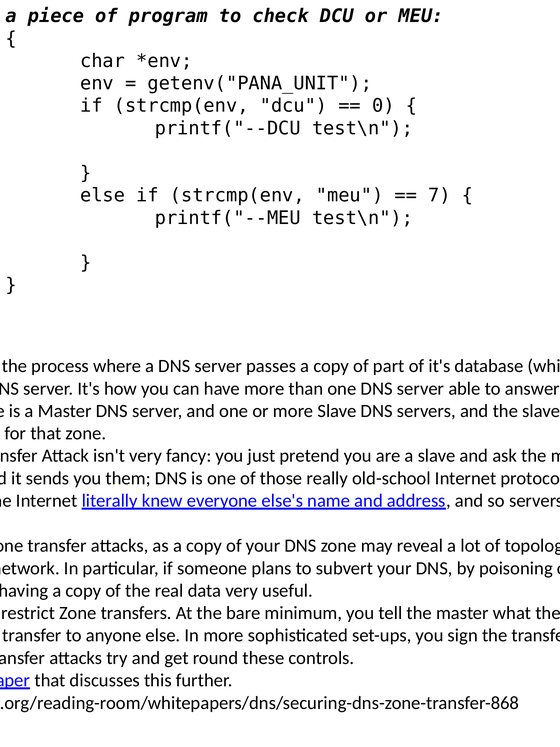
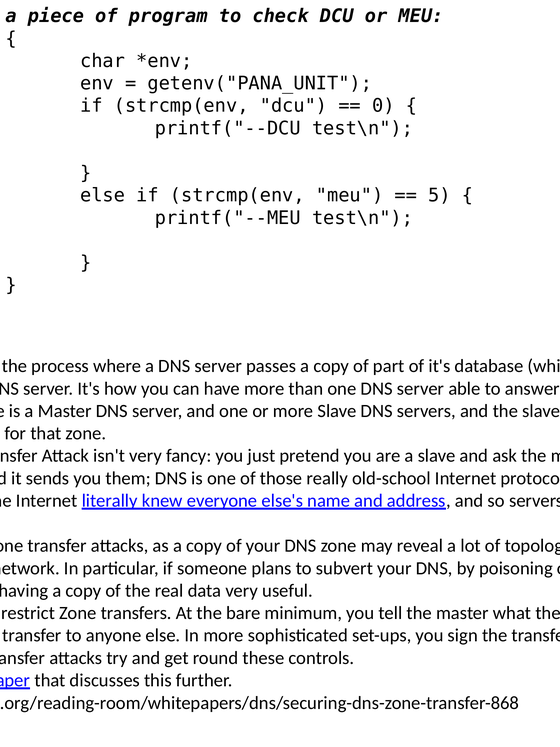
7: 7 -> 5 (439, 195)
